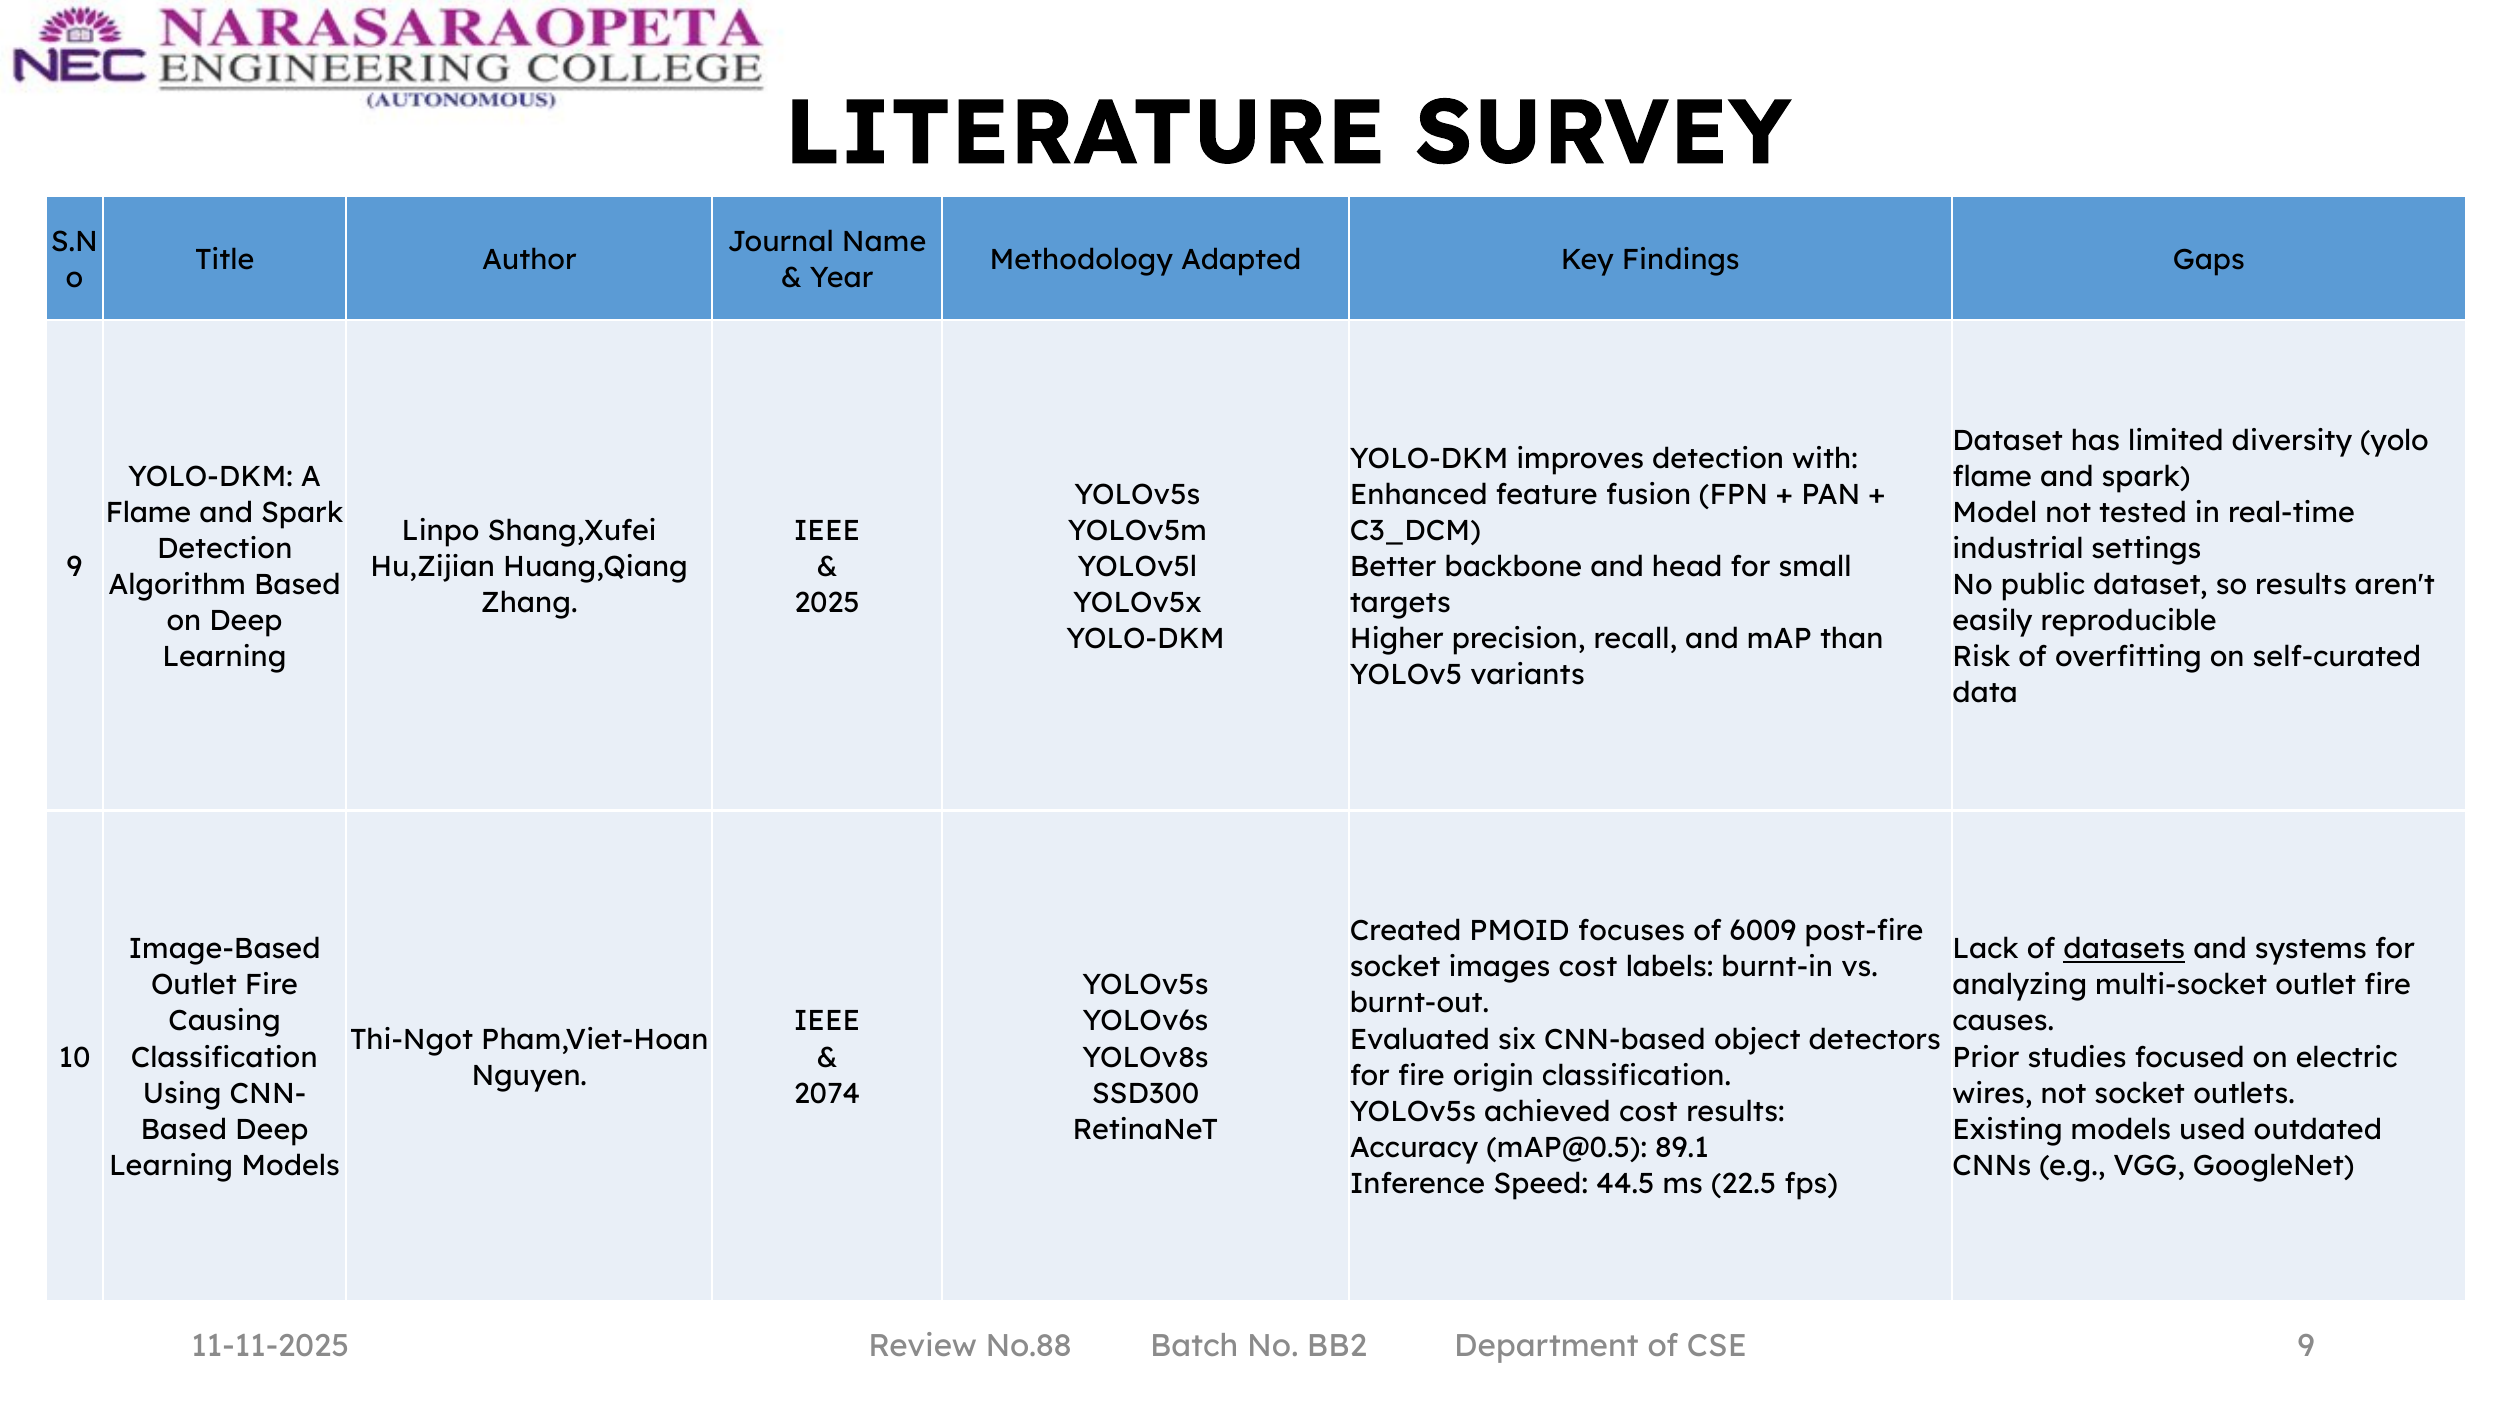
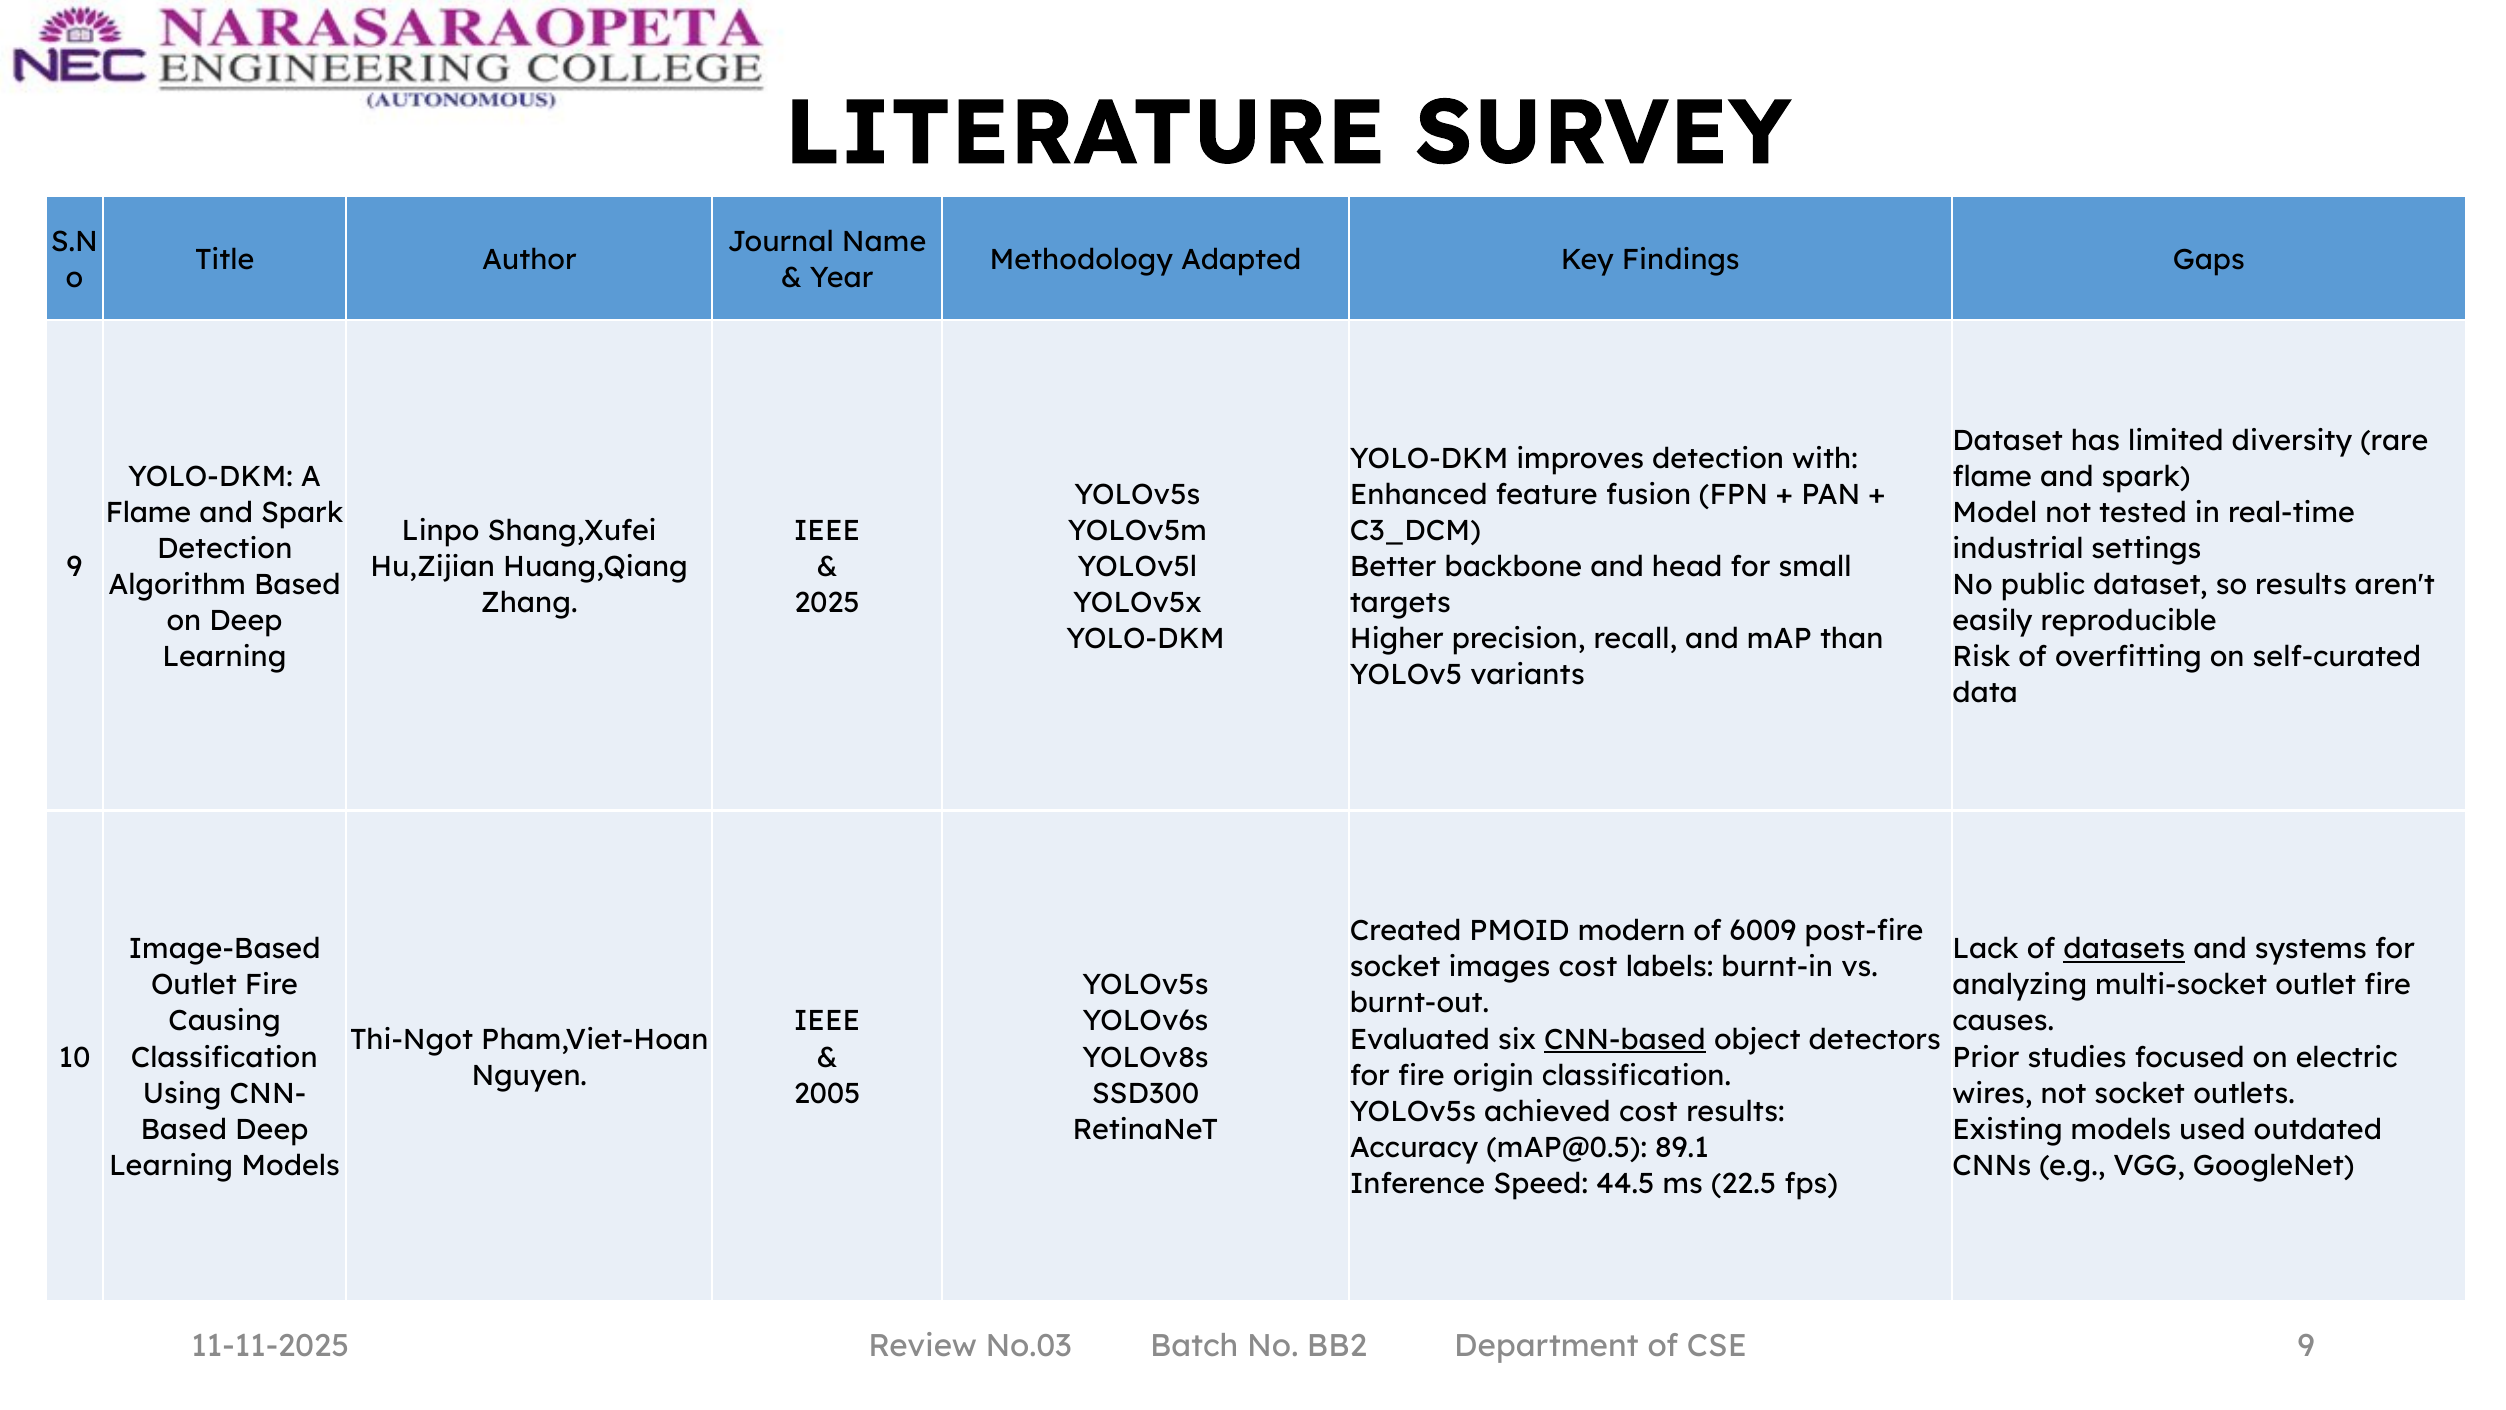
yolo: yolo -> rare (2394, 441)
focuses: focuses -> modern (1632, 931)
CNN-based underline: none -> present (1625, 1039)
2074: 2074 -> 2005 (827, 1093)
No.88: No.88 -> No.03 (1029, 1346)
